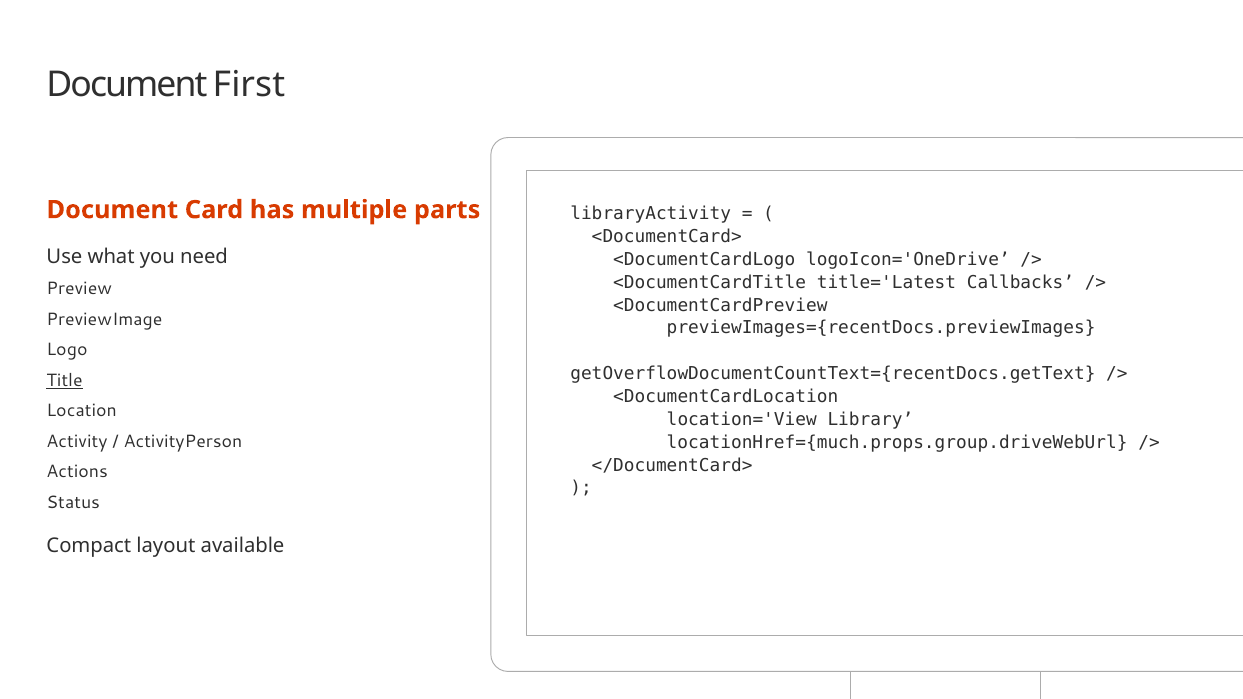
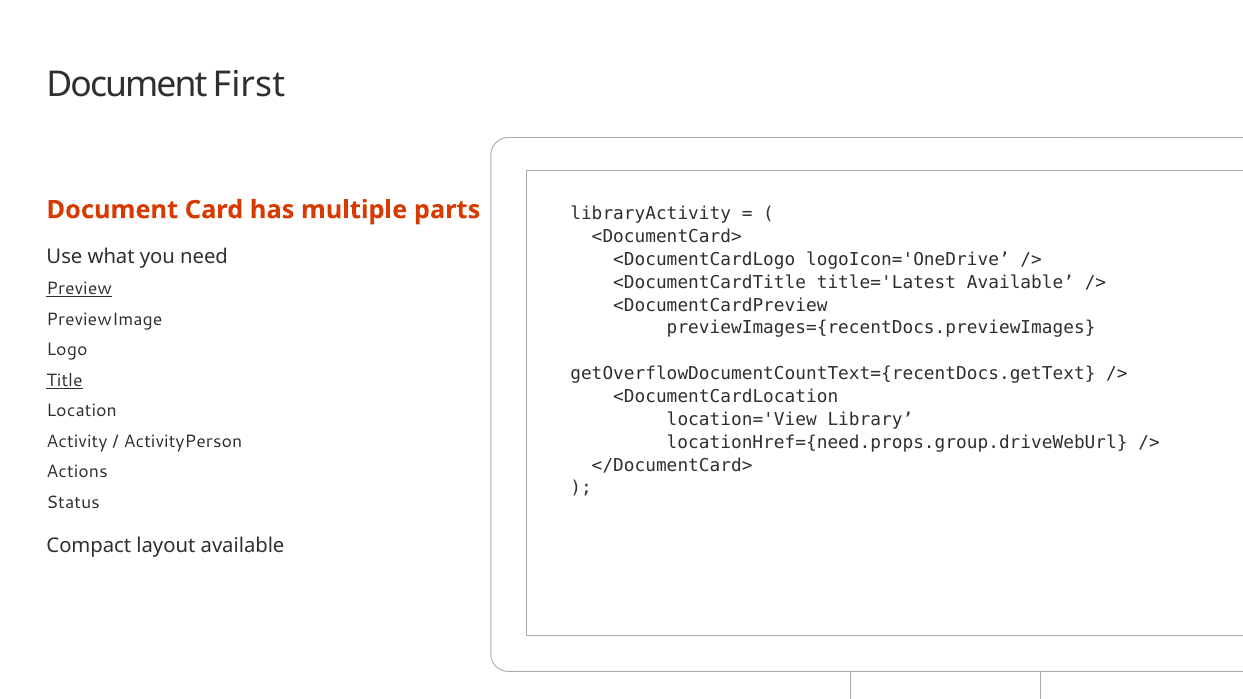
title='Latest Callbacks: Callbacks -> Available (1020, 282)
Preview underline: none -> present (79, 289)
locationHref={much.props.group.driveWebUrl: locationHref={much.props.group.driveWebUrl -> locationHref={need.props.group.driveWebUrl (897, 442)
